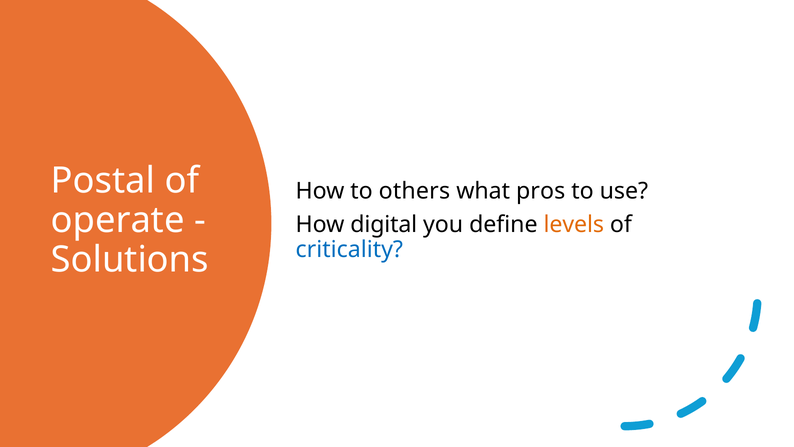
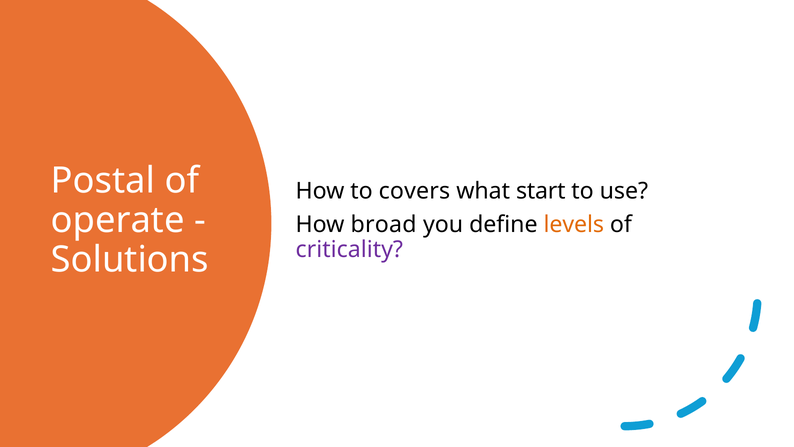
others: others -> covers (414, 191)
pros: pros -> start (541, 191)
digital: digital -> broad (384, 224)
criticality colour: blue -> purple (349, 249)
